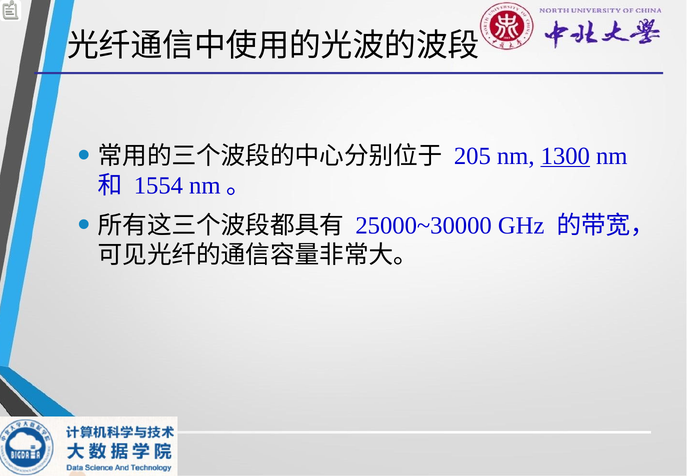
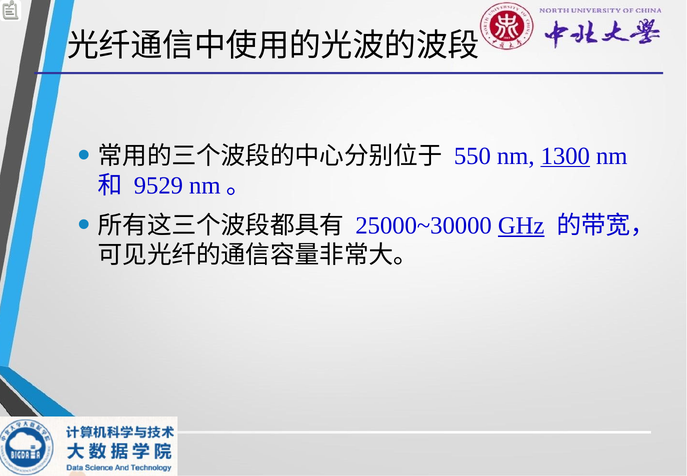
205: 205 -> 550 (472, 156)
1554: 1554 -> 9529 (158, 185)
GHz underline: none -> present (521, 225)
